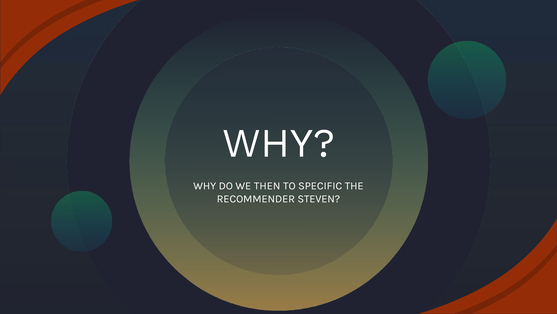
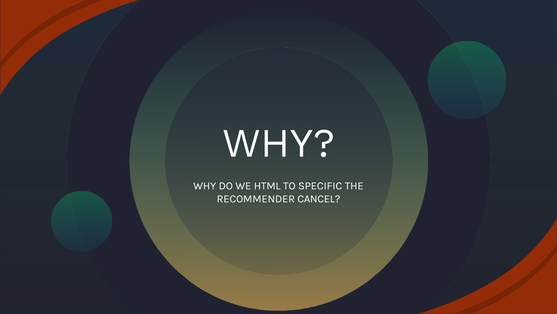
THEN: THEN -> HTML (267, 185)
STEVEN: STEVEN -> CANCEL (319, 198)
